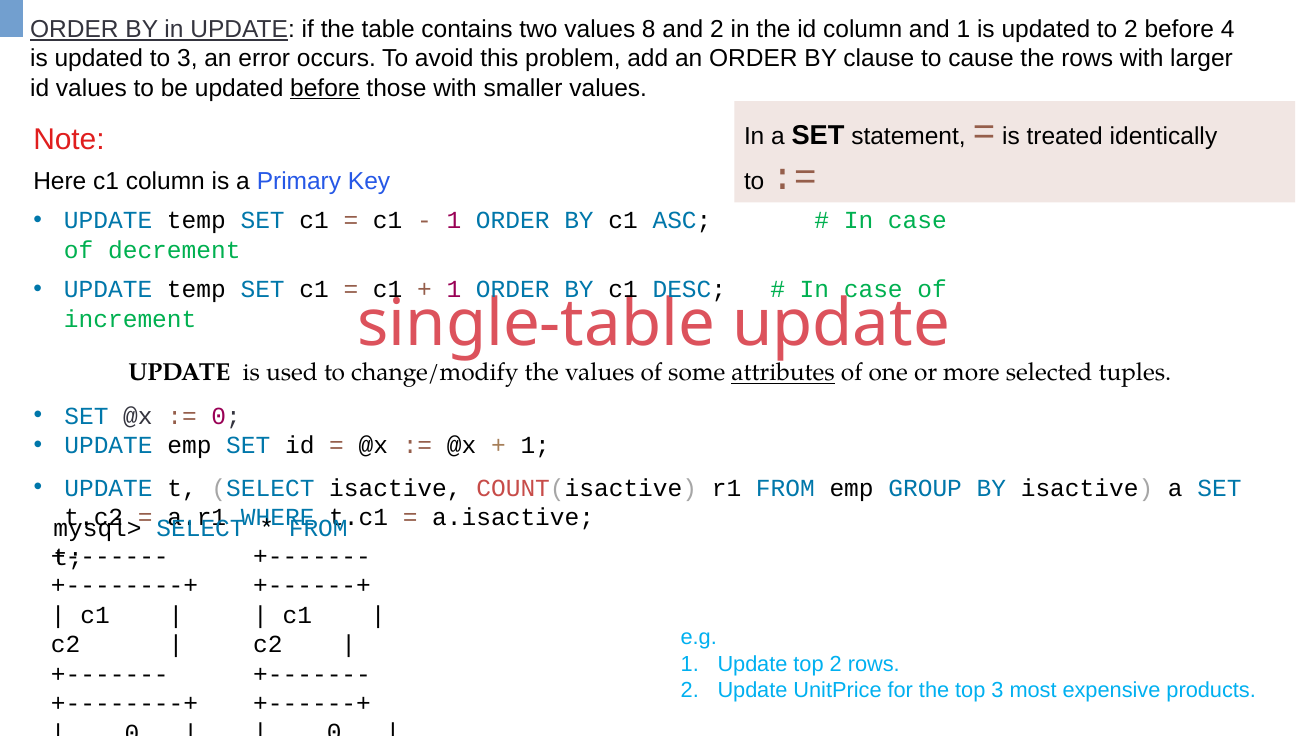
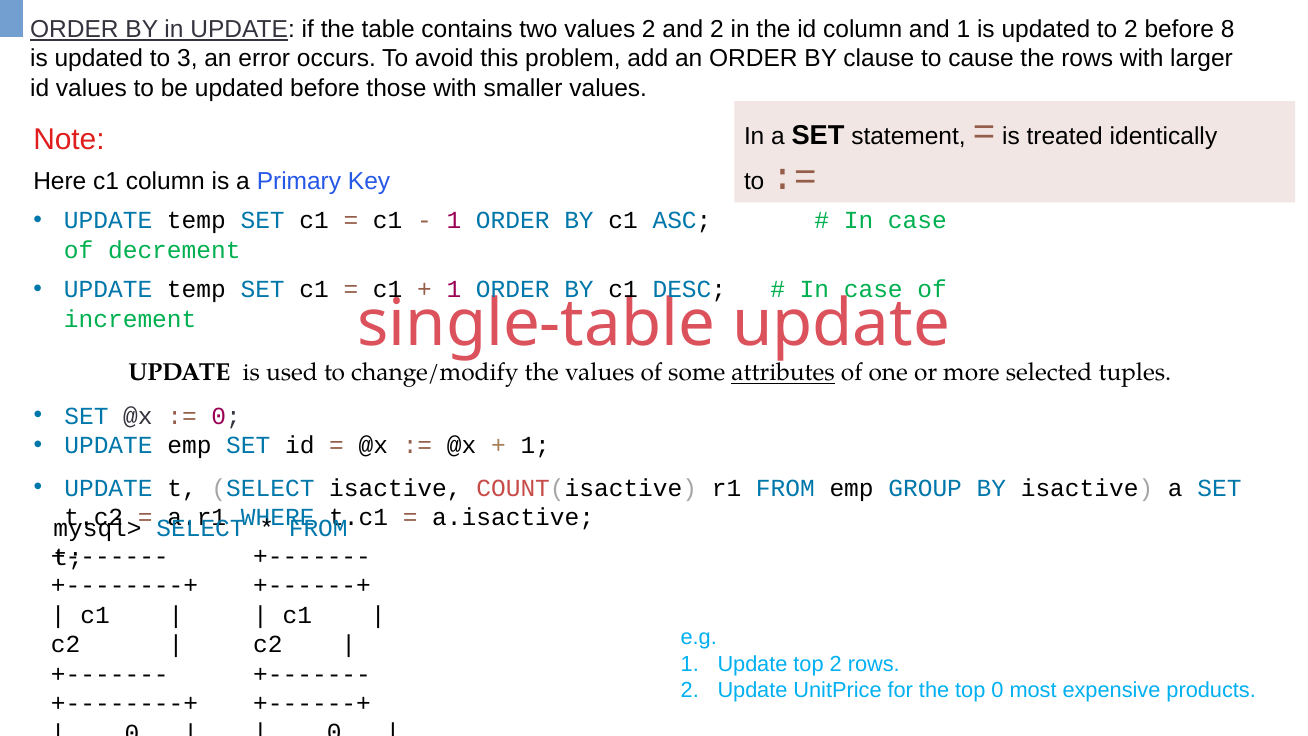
values 8: 8 -> 2 (649, 29)
4: 4 -> 8 (1228, 29)
before underline: present -> none (325, 88)
top 3: 3 -> 0 (998, 690)
